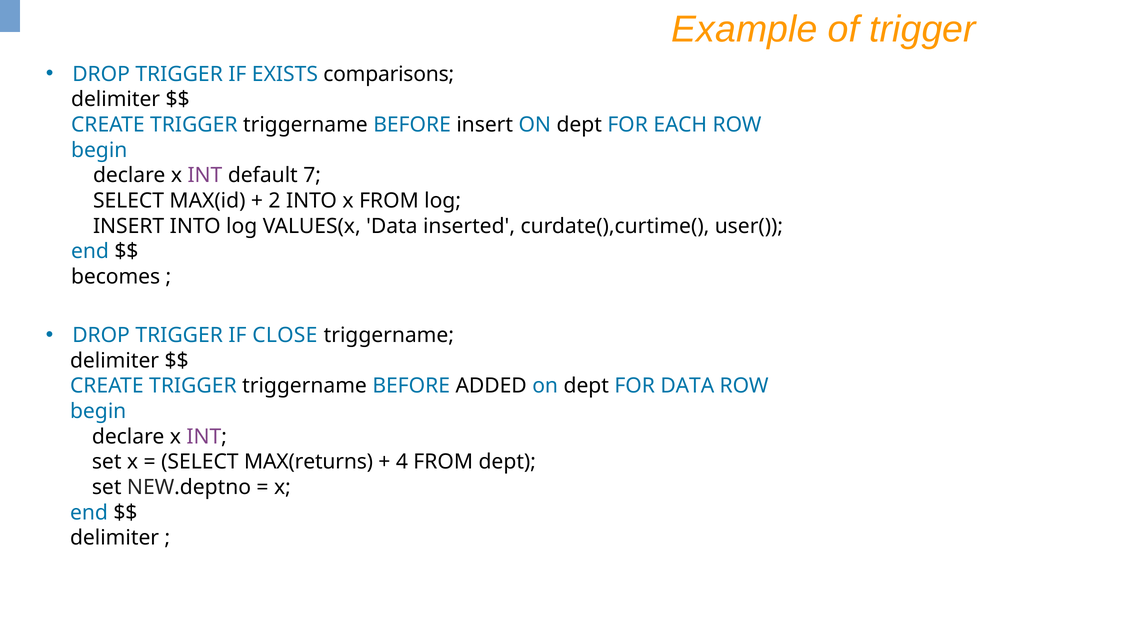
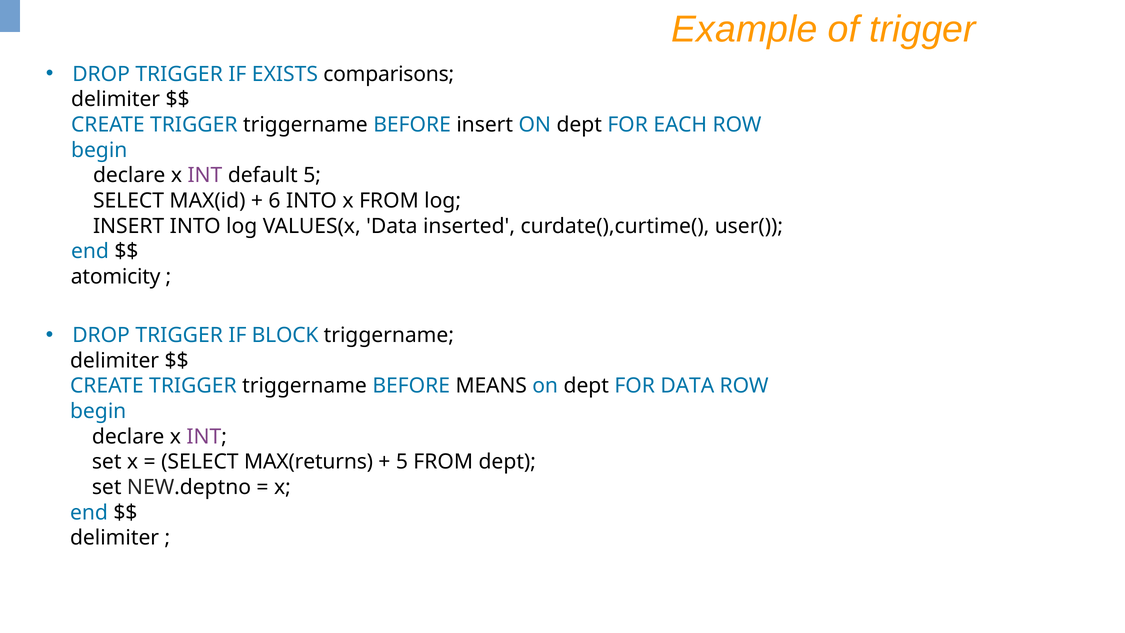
default 7: 7 -> 5 (312, 175)
2: 2 -> 6 (274, 201)
becomes: becomes -> atomicity (116, 277)
CLOSE: CLOSE -> BLOCK (285, 335)
ADDED: ADDED -> MEANS (491, 386)
4: 4 -> 5 (402, 462)
